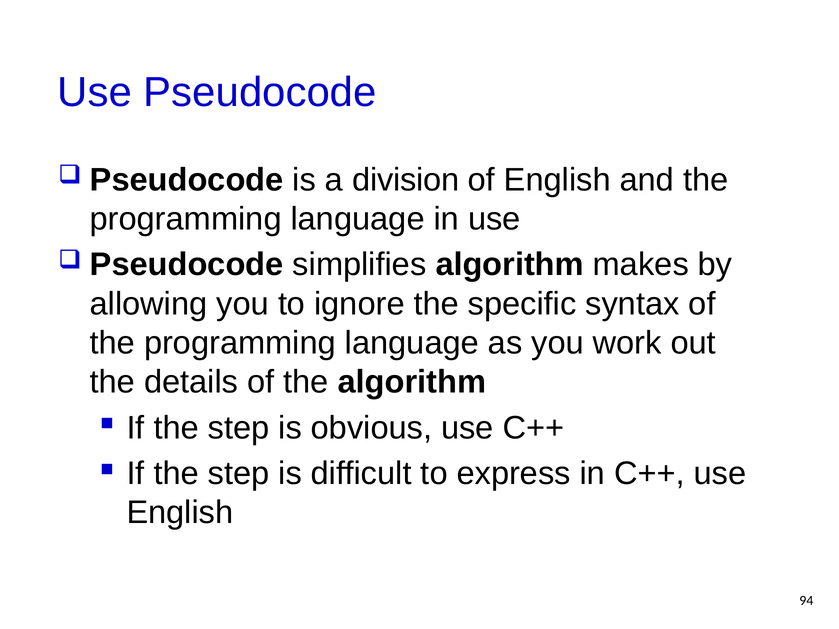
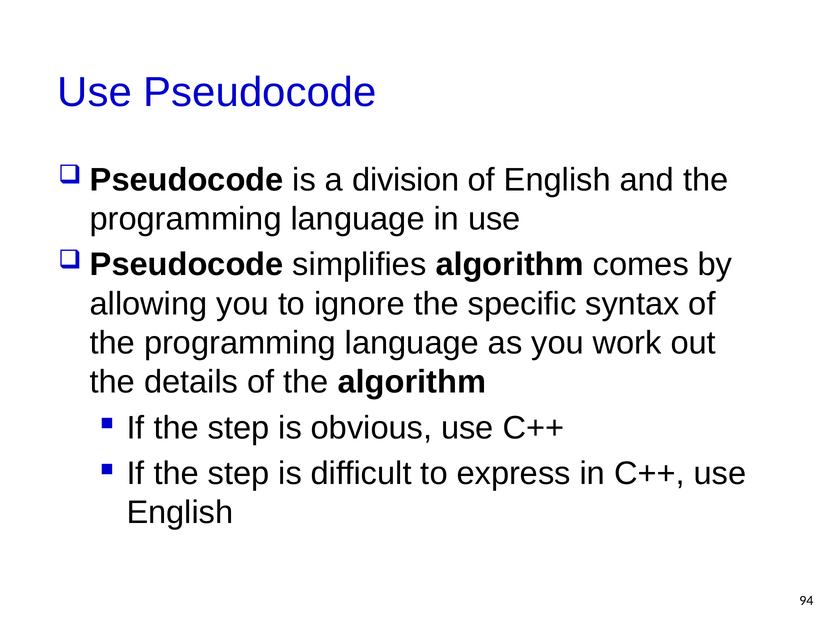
makes: makes -> comes (641, 265)
